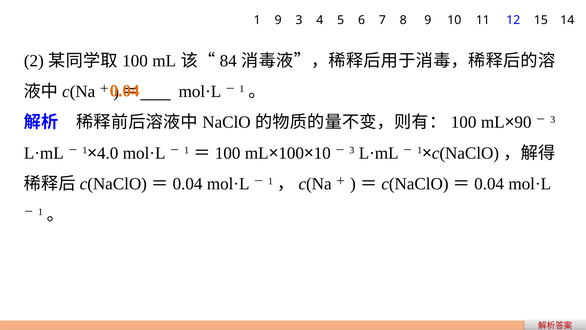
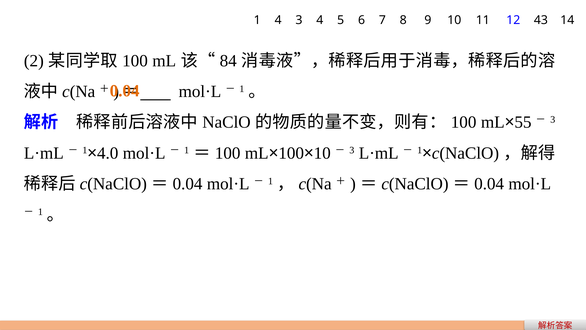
1 9: 9 -> 4 (278, 20)
15: 15 -> 43 (541, 20)
90: 90 -> 55 (523, 122)
